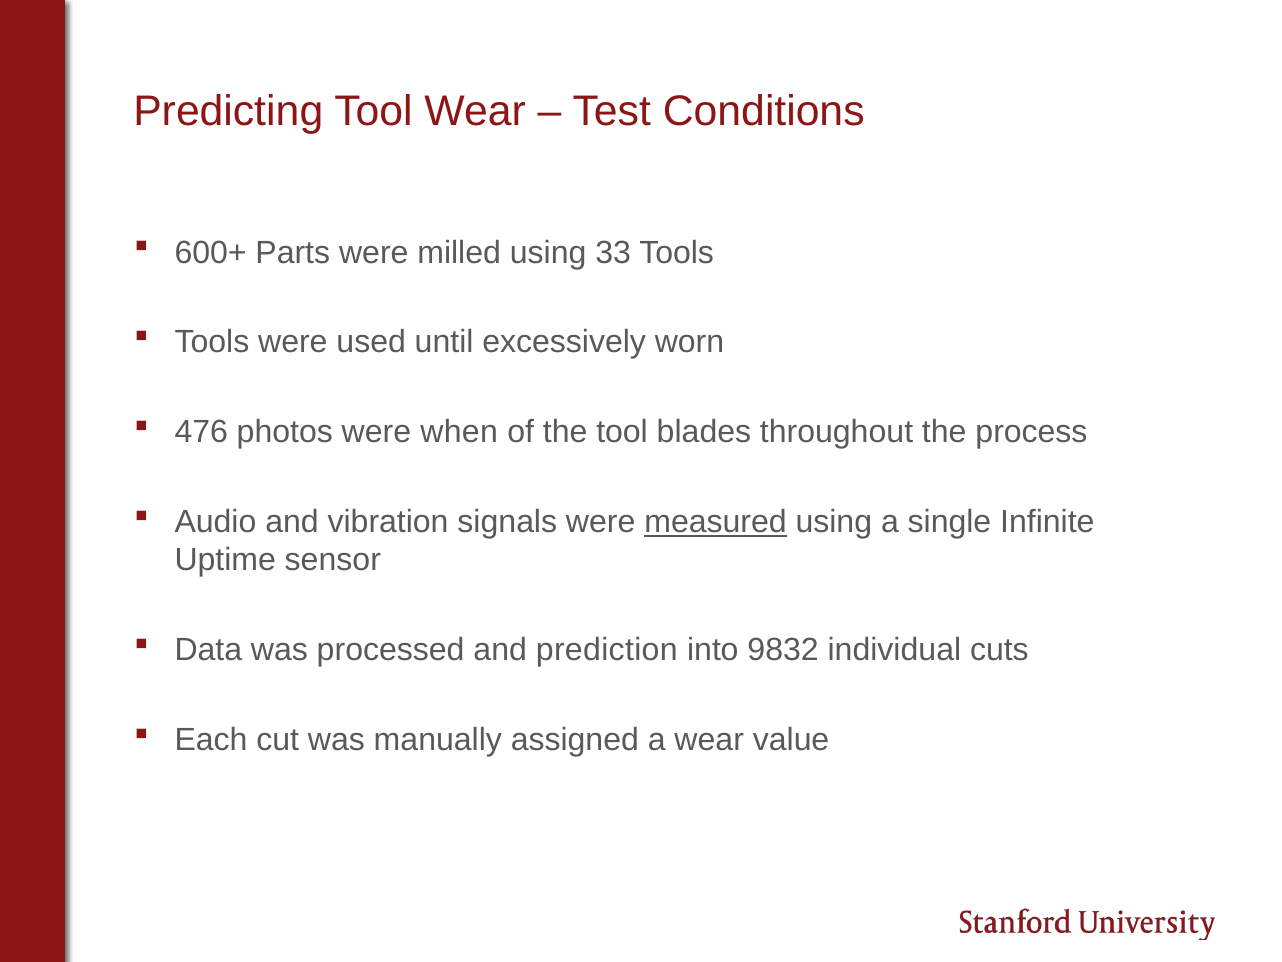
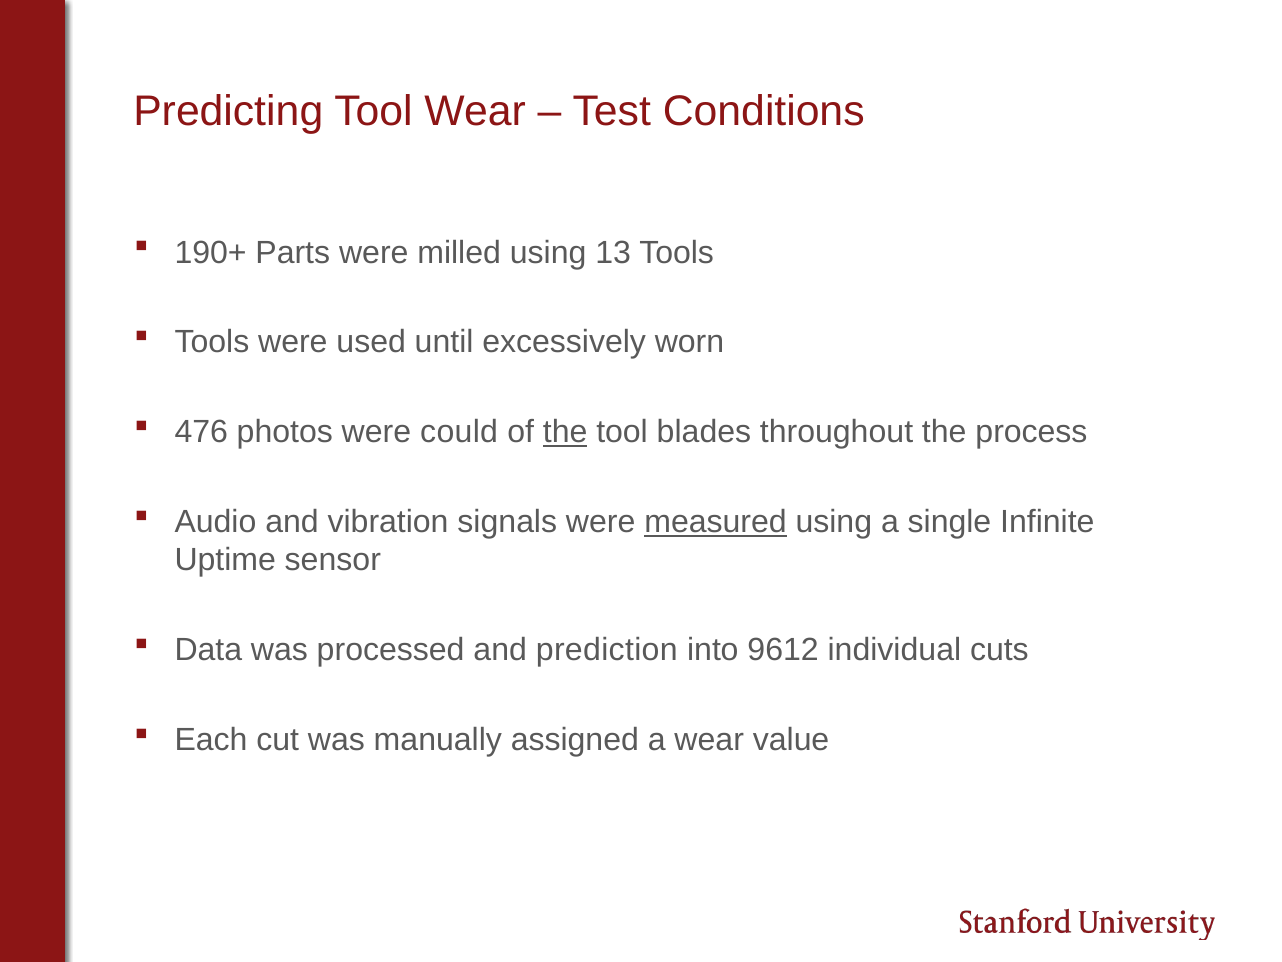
600+: 600+ -> 190+ (211, 252)
33: 33 -> 13 (613, 252)
when: when -> could (459, 432)
the underline: none -> present (565, 432)
9832: 9832 -> 9612 (783, 650)
